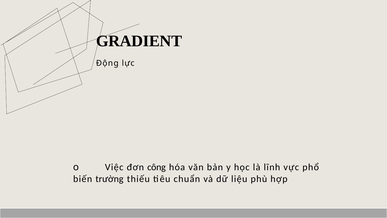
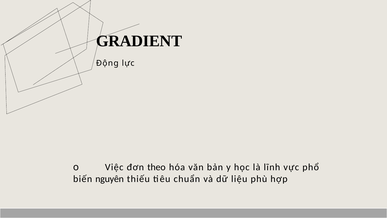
công: công -> theo (156, 167)
trường: trường -> nguyên (110, 179)
